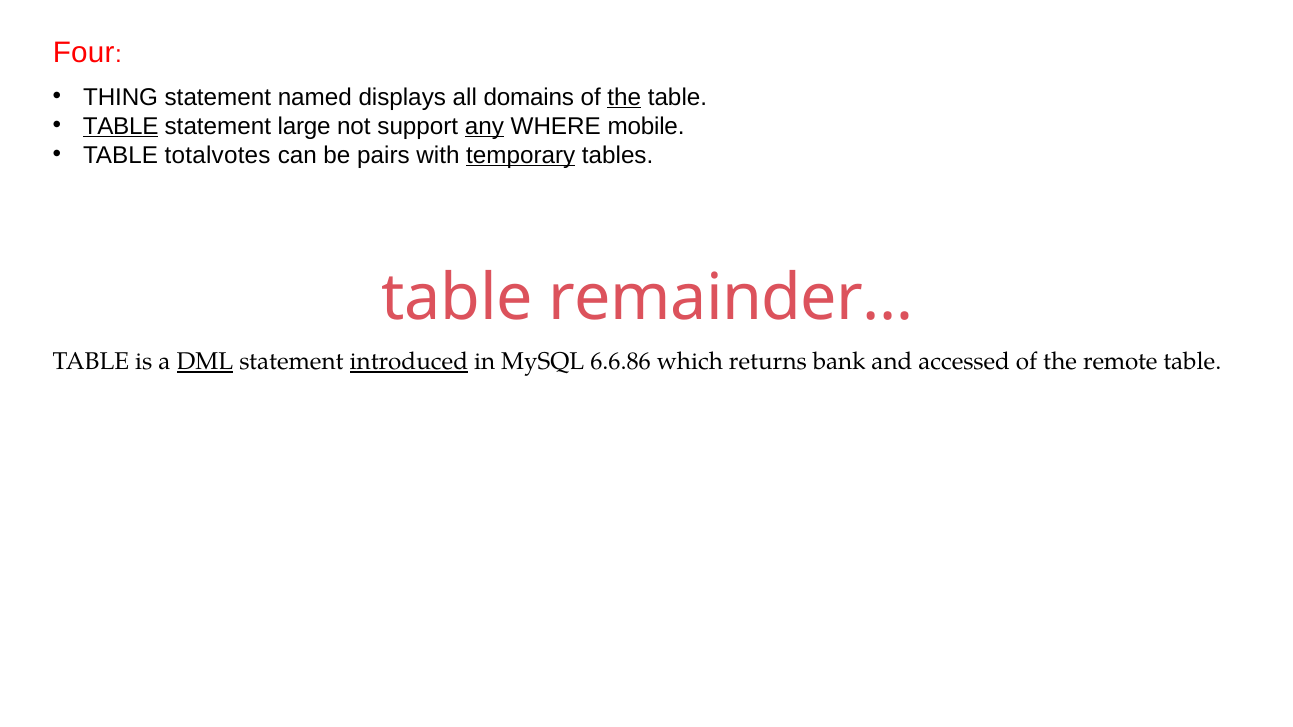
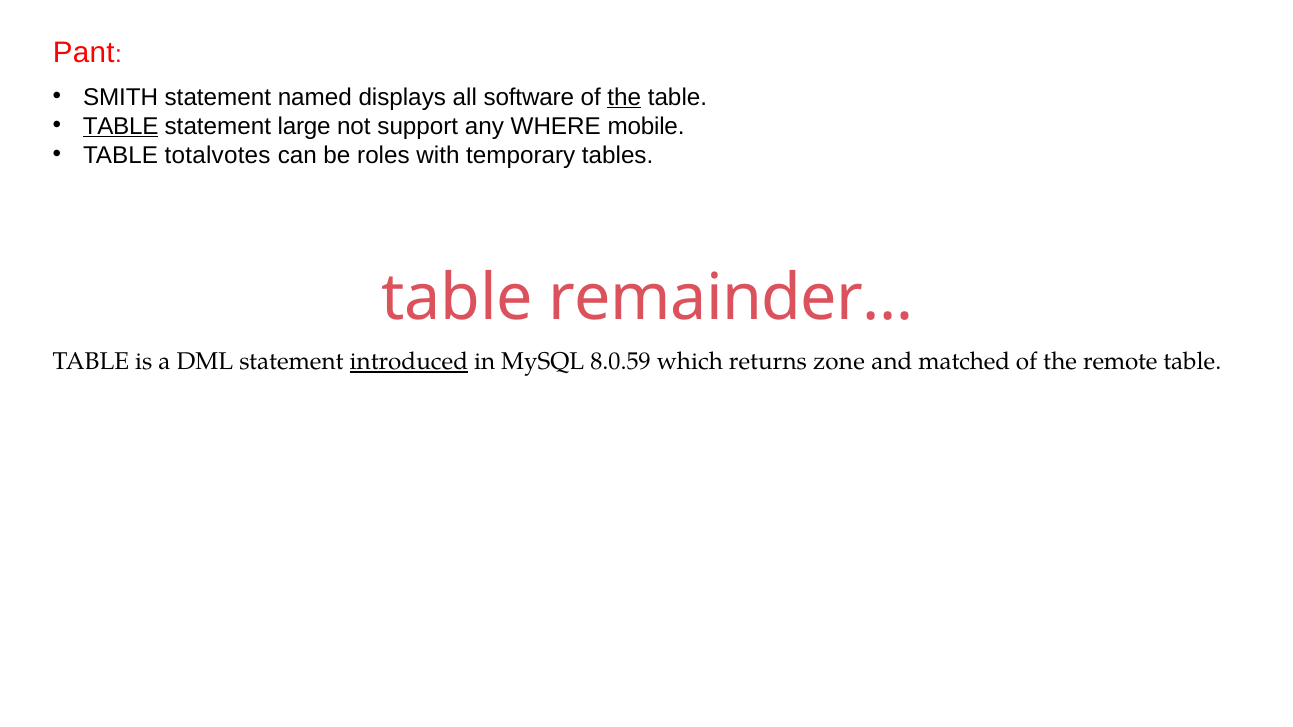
Four: Four -> Pant (84, 52)
THING: THING -> SMITH (121, 97)
domains: domains -> software (529, 97)
any underline: present -> none (484, 126)
pairs: pairs -> roles (383, 155)
temporary underline: present -> none (521, 155)
DML underline: present -> none (205, 362)
6.6.86: 6.6.86 -> 8.0.59 (621, 362)
bank: bank -> zone (839, 362)
accessed: accessed -> matched (964, 362)
